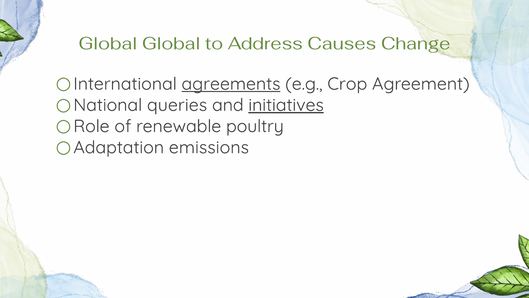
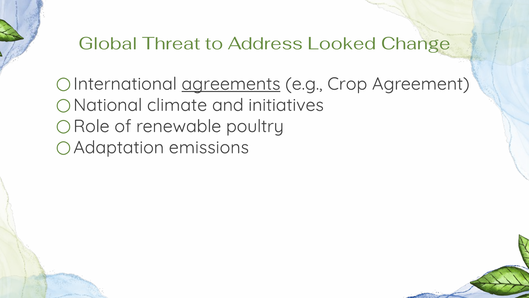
Global Global: Global -> Threat (171, 44)
Causes: Causes -> Looked (342, 44)
queries: queries -> climate (177, 105)
initiatives underline: present -> none (286, 105)
